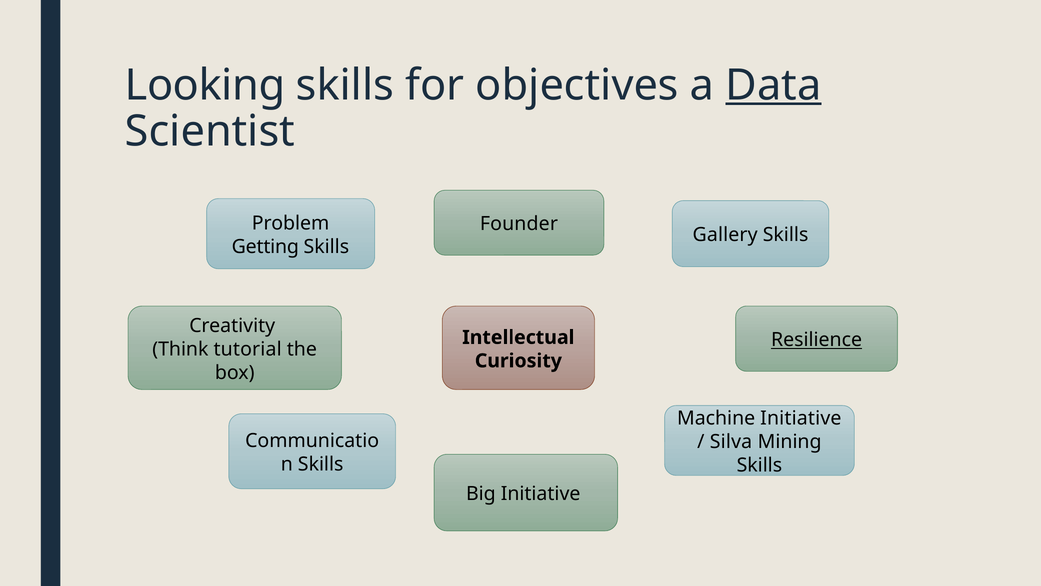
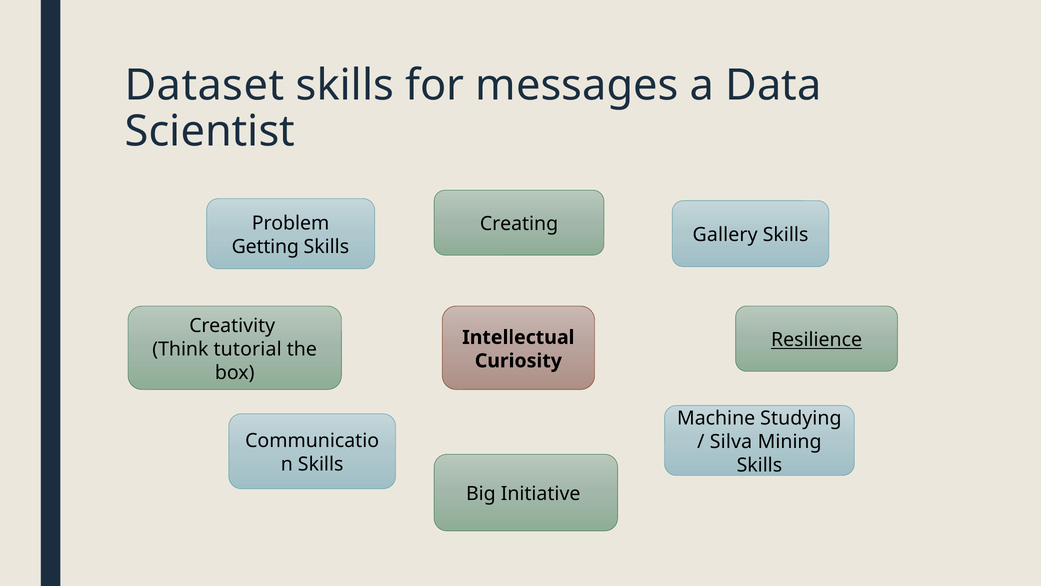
Looking: Looking -> Dataset (205, 85)
objectives: objectives -> messages (577, 85)
Data underline: present -> none (773, 85)
Founder: Founder -> Creating (519, 224)
Machine Initiative: Initiative -> Studying (801, 418)
